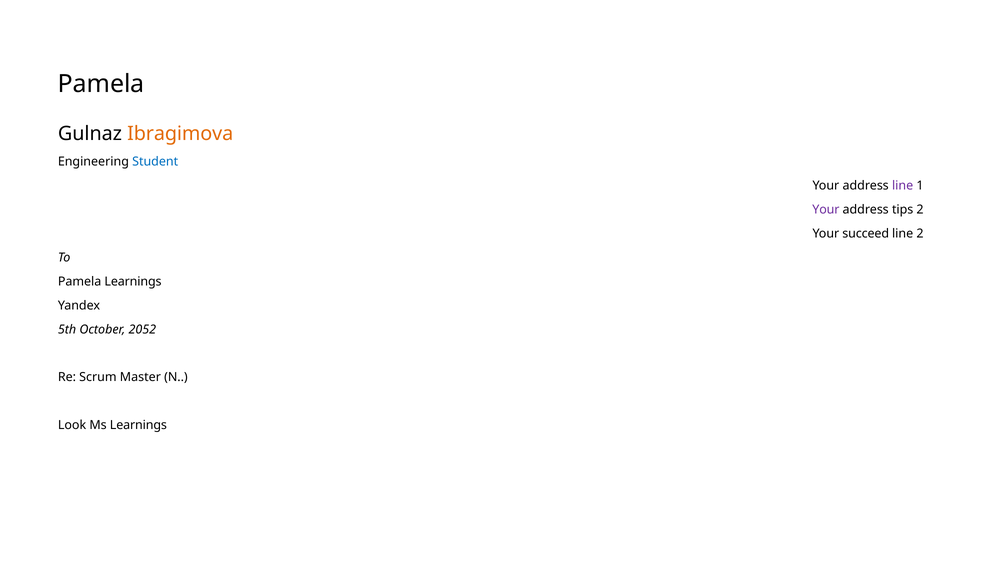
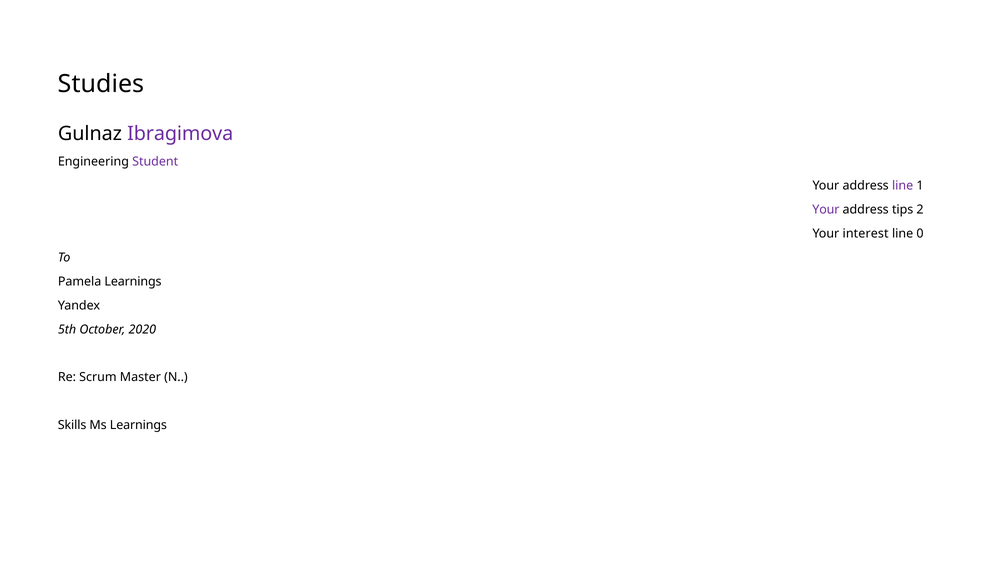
Pamela: Pamela -> Studies (101, 84)
Ibragimova colour: orange -> purple (180, 134)
Student colour: blue -> purple (155, 162)
succeed: succeed -> interest (866, 233)
line 2: 2 -> 0 (920, 233)
2052: 2052 -> 2020 (142, 329)
Look: Look -> Skills (72, 425)
